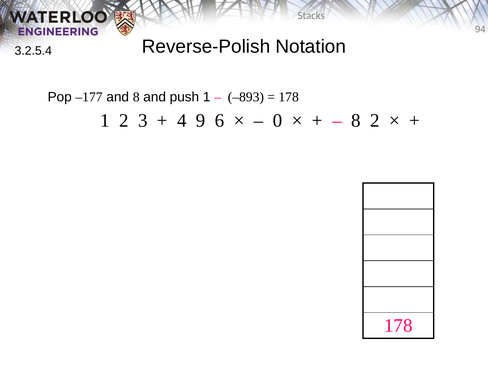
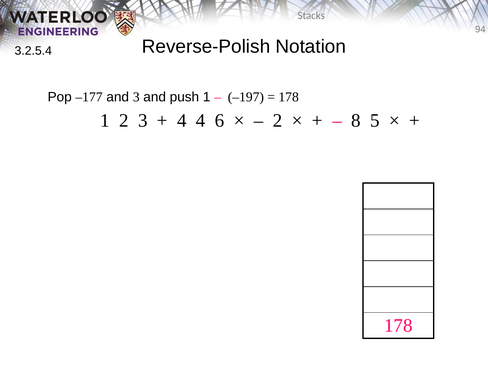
and 8: 8 -> 3 (136, 97)
–893: –893 -> –197 (246, 97)
4 9: 9 -> 4 (201, 121)
0: 0 -> 2 (278, 121)
8 2: 2 -> 5 (375, 121)
